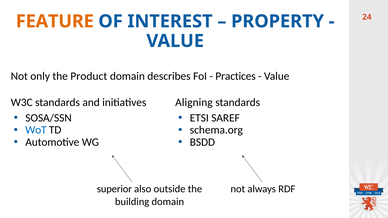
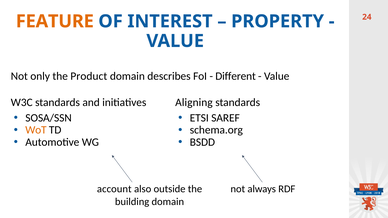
Practices: Practices -> Different (236, 76)
WoT colour: blue -> orange (36, 130)
superior: superior -> account (114, 189)
